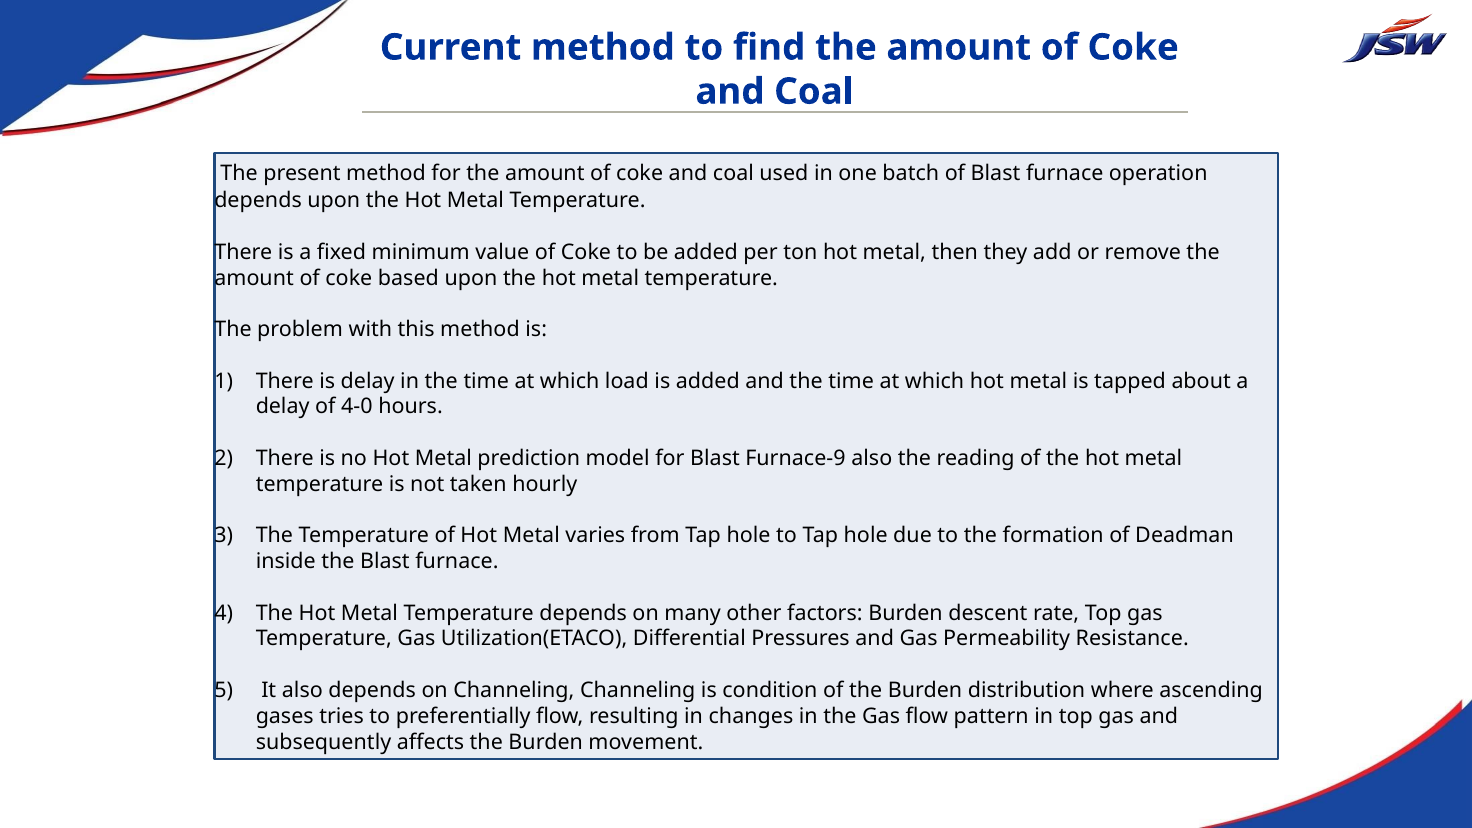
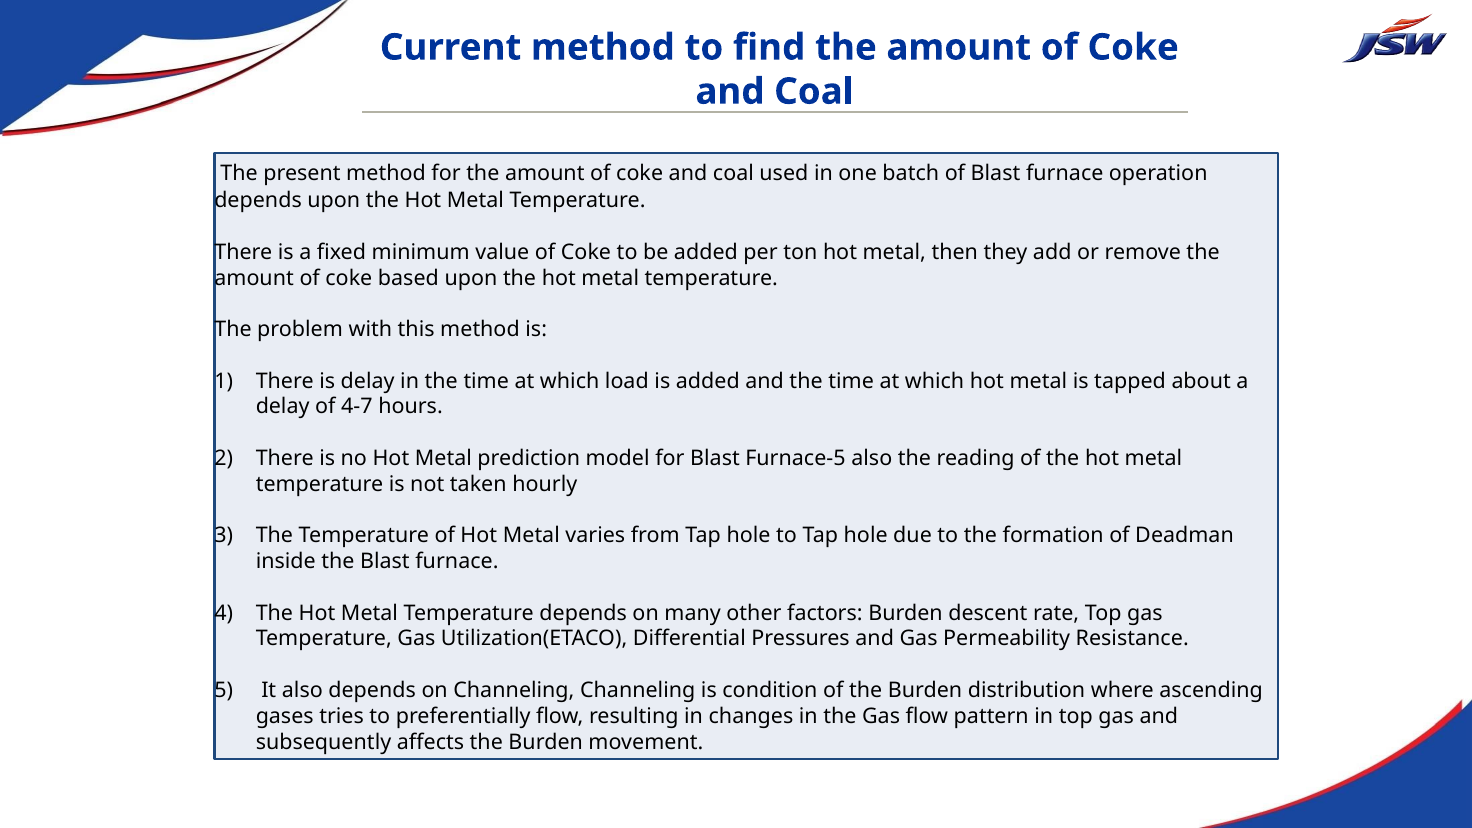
4-0: 4-0 -> 4-7 (357, 407)
Furnace-9: Furnace-9 -> Furnace-5 (795, 458)
